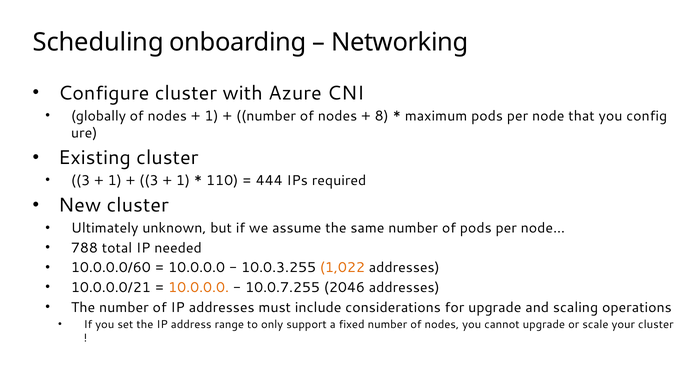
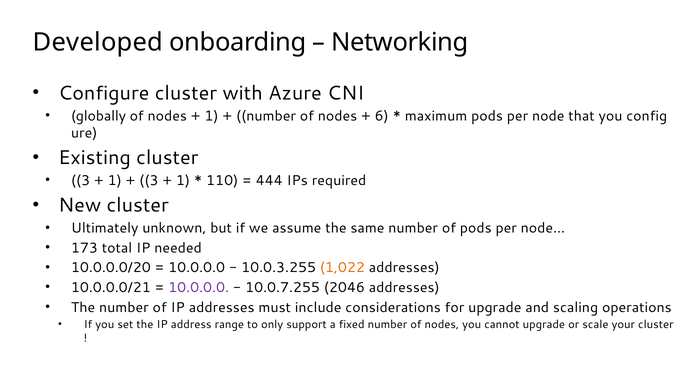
Scheduling: Scheduling -> Developed (98, 43)
8: 8 -> 6 (382, 116)
788: 788 -> 173 (84, 248)
10.0.0.0/60: 10.0.0.0/60 -> 10.0.0.0/20 (111, 268)
10.0.0.0 colour: orange -> purple (199, 288)
